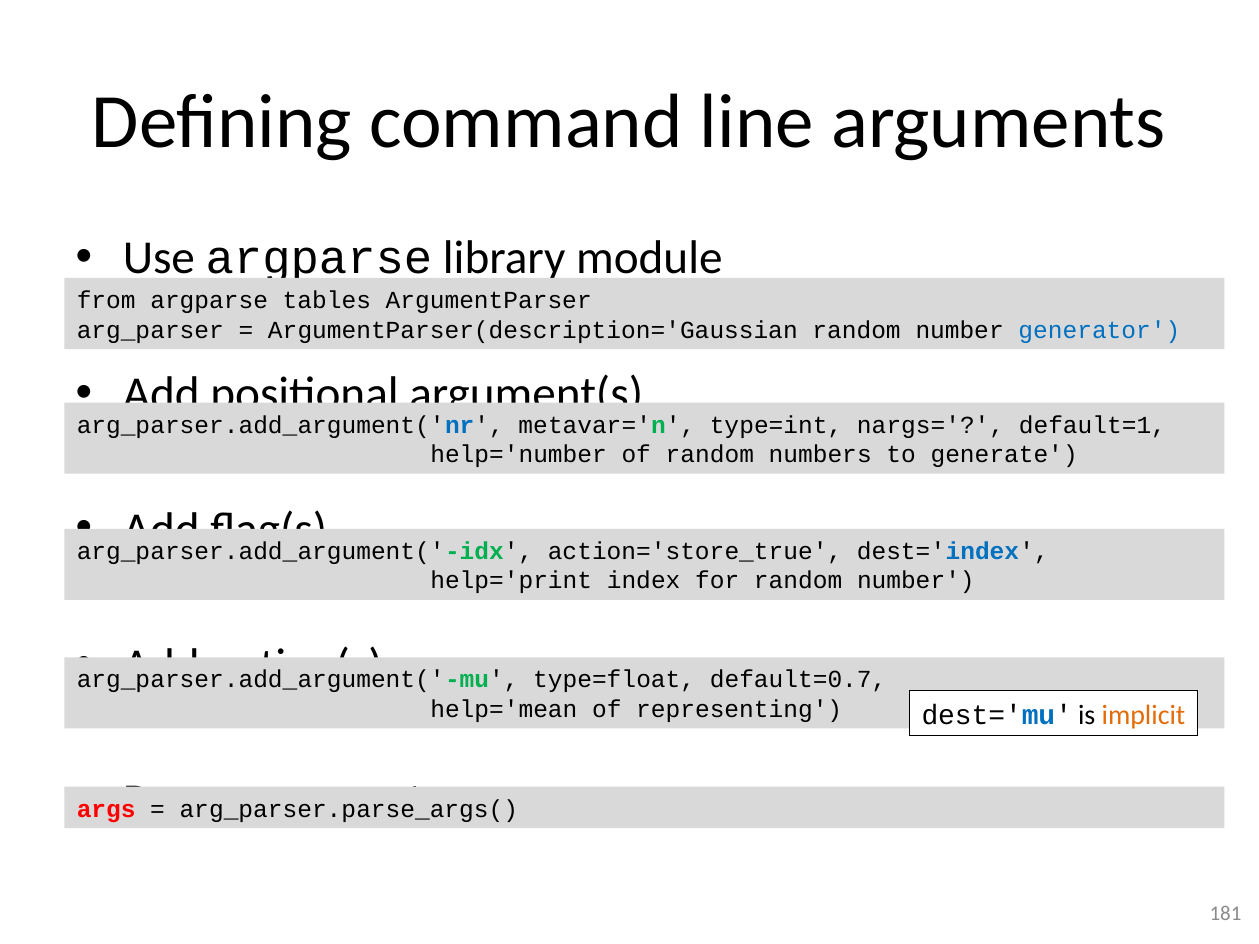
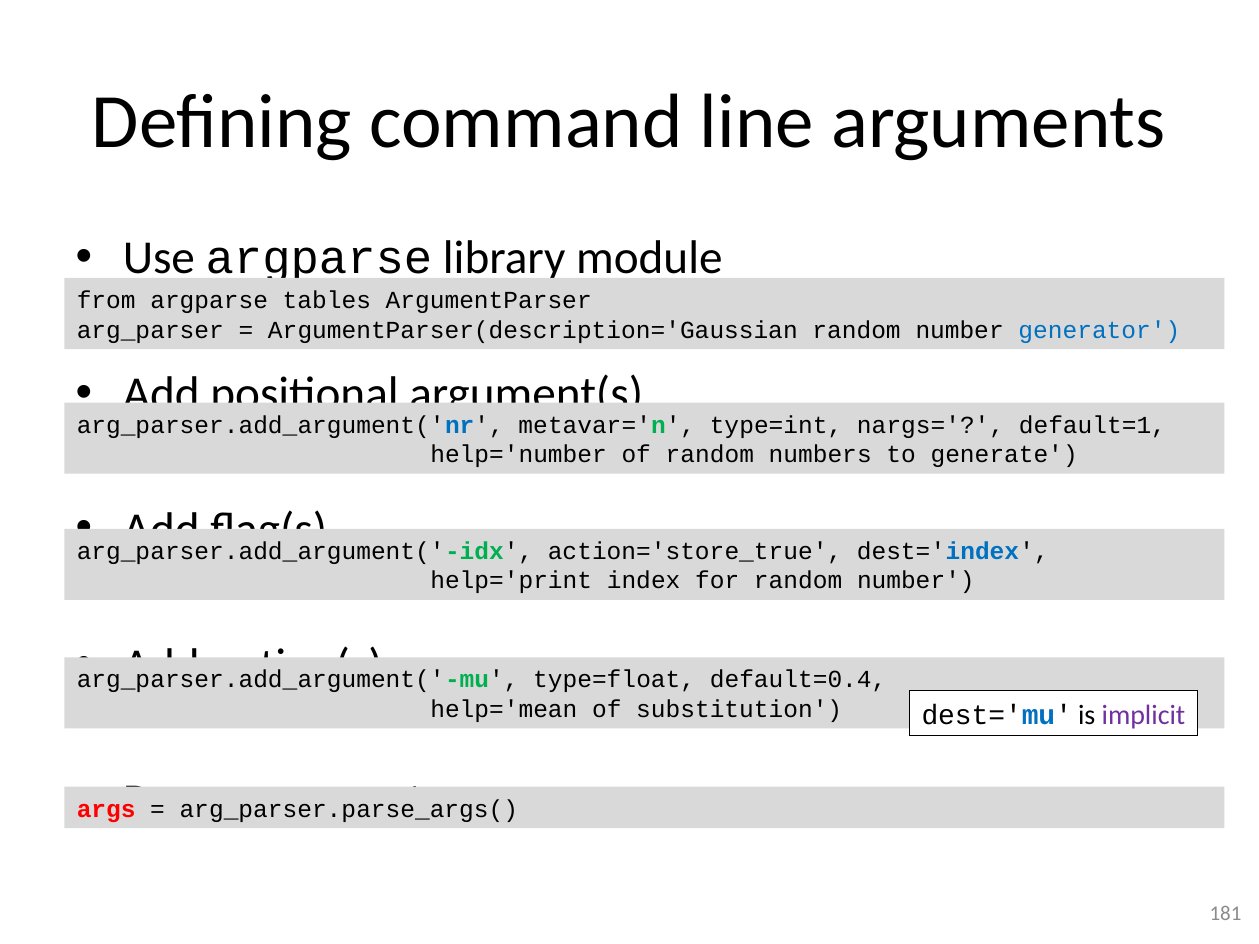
default=0.7: default=0.7 -> default=0.4 (798, 680)
representing: representing -> substitution (739, 709)
implicit colour: orange -> purple (1143, 715)
